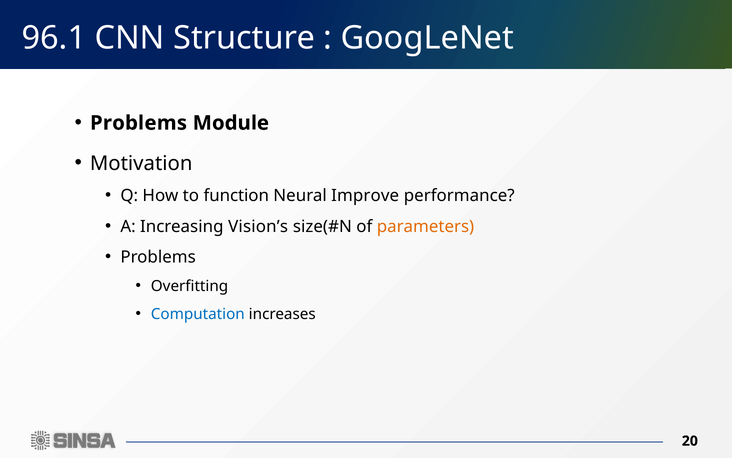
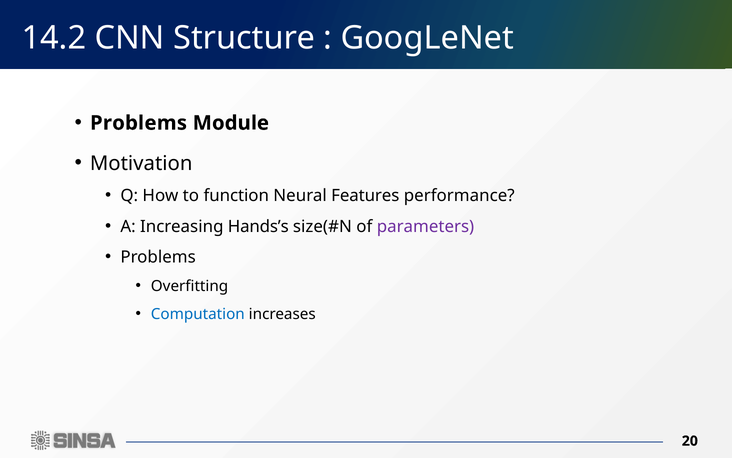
96.1: 96.1 -> 14.2 (54, 38)
Improve: Improve -> Features (365, 196)
Vision’s: Vision’s -> Hands’s (258, 226)
parameters colour: orange -> purple (425, 226)
